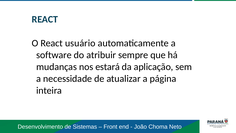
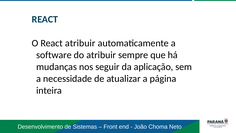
React usuário: usuário -> atribuir (80, 43)
estará: estará -> seguir (108, 67)
